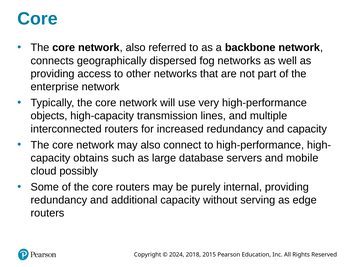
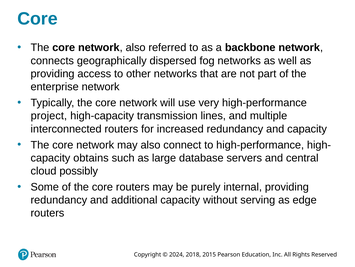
objects: objects -> project (49, 116)
mobile: mobile -> central (302, 158)
